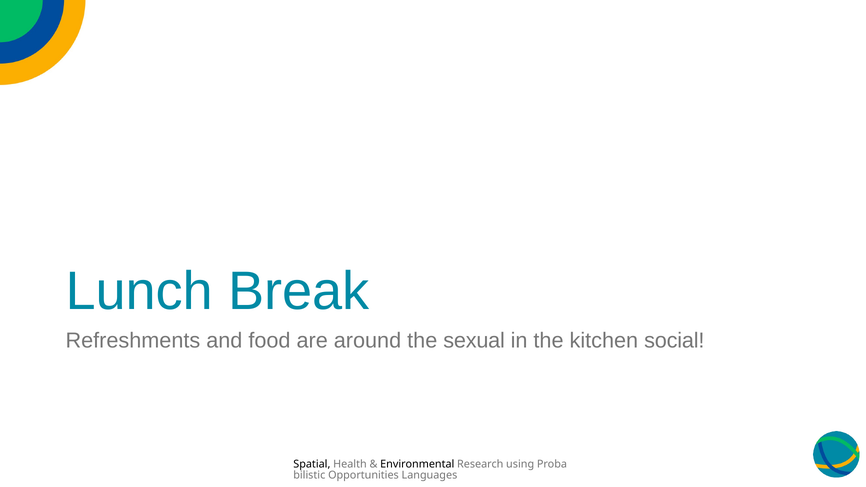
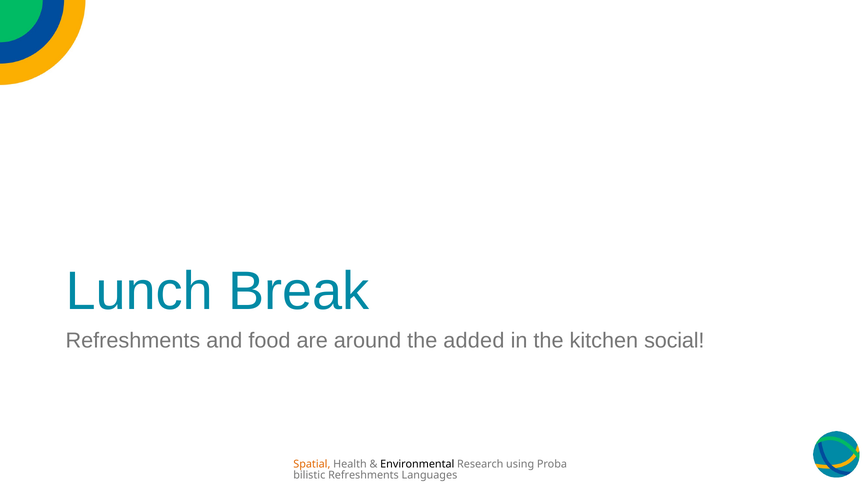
sexual: sexual -> added (474, 341)
Spatial colour: black -> orange (312, 464)
Opportunities: Opportunities -> Refreshments (363, 475)
